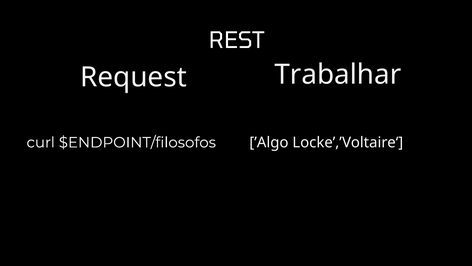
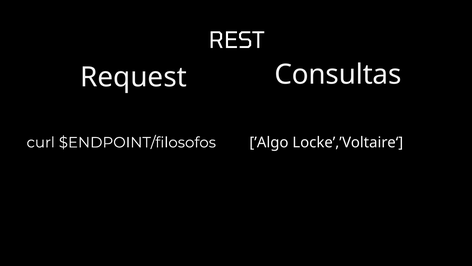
Trabalhar: Trabalhar -> Consultas (338, 74)
